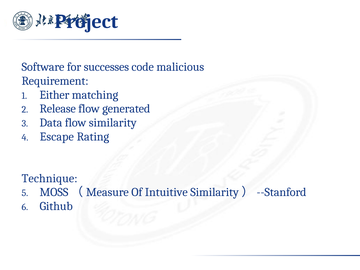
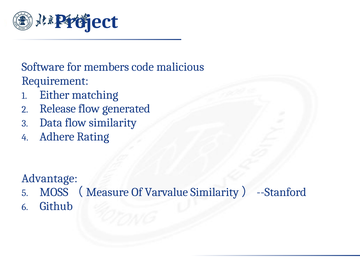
successes: successes -> members (106, 67)
Escape: Escape -> Adhere (57, 137)
Technique: Technique -> Advantage (50, 178)
Intuitive: Intuitive -> Varvalue (166, 192)
